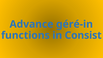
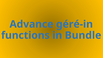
Consist: Consist -> Bundle (83, 35)
